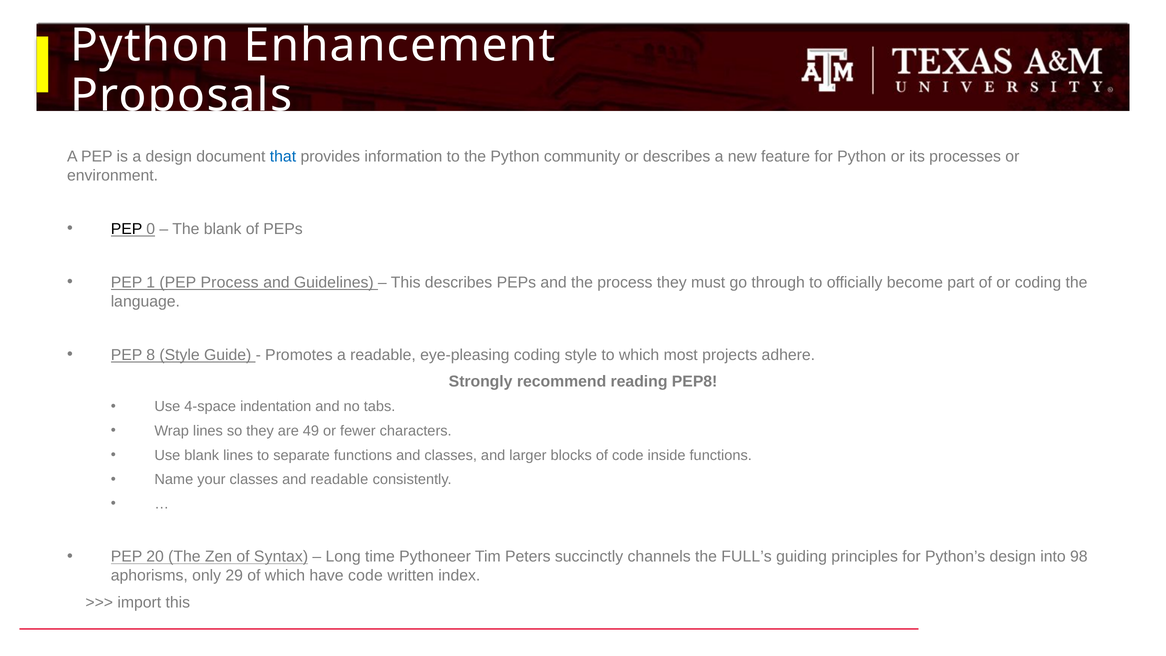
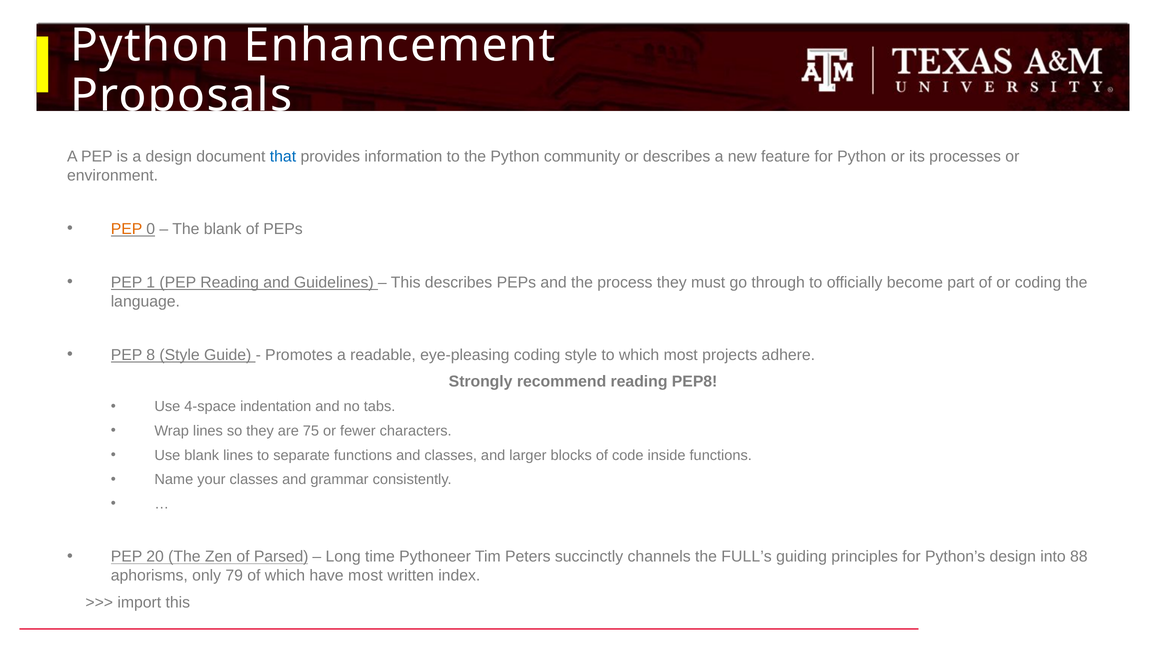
PEP colour: black -> orange (127, 229)
PEP Process: Process -> Reading (230, 282)
49: 49 -> 75 (311, 431)
and readable: readable -> grammar (339, 479)
Syntax: Syntax -> Parsed (281, 557)
98: 98 -> 88 (1079, 557)
29: 29 -> 79 (234, 576)
have code: code -> most (365, 576)
